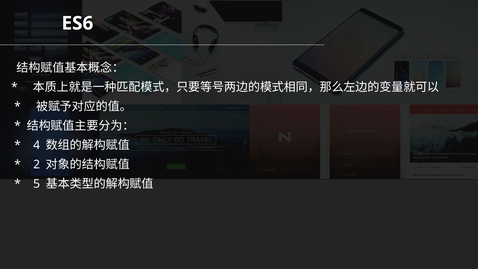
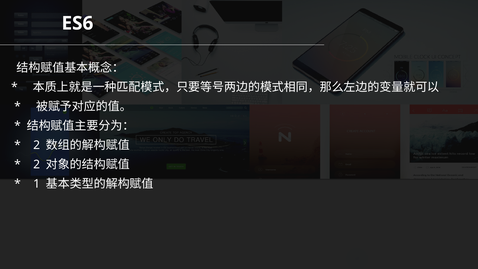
4: 4 -> 2 (37, 145)
5: 5 -> 1 (37, 184)
